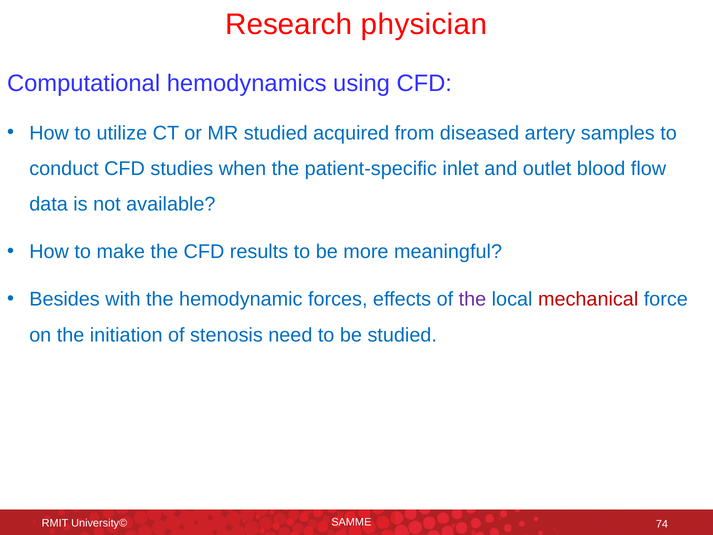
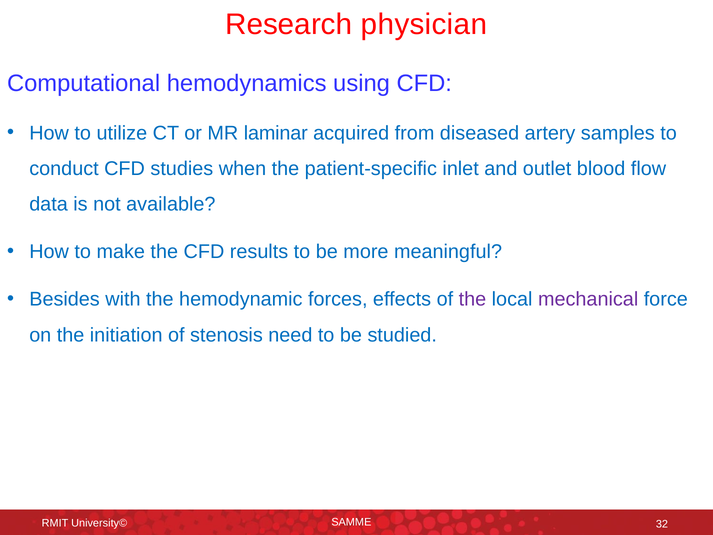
MR studied: studied -> laminar (276, 133)
mechanical colour: red -> purple (588, 299)
74: 74 -> 32 (662, 524)
